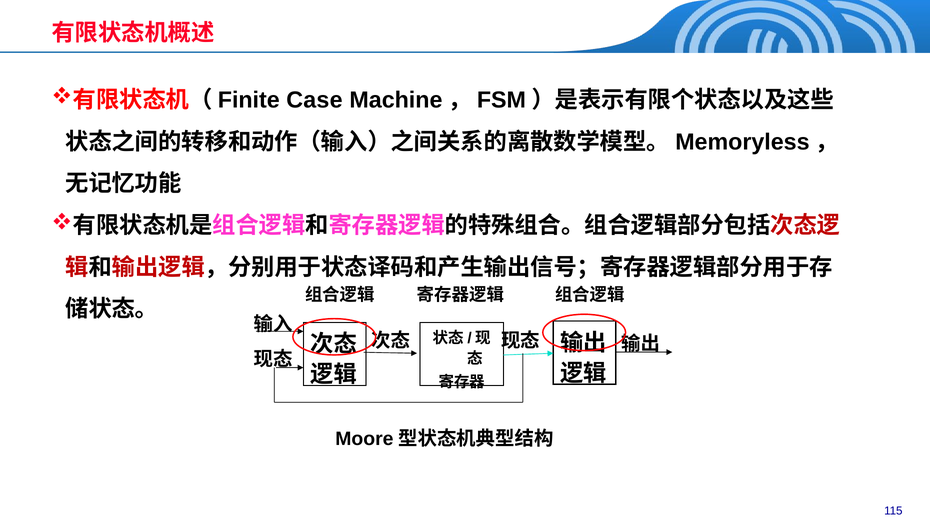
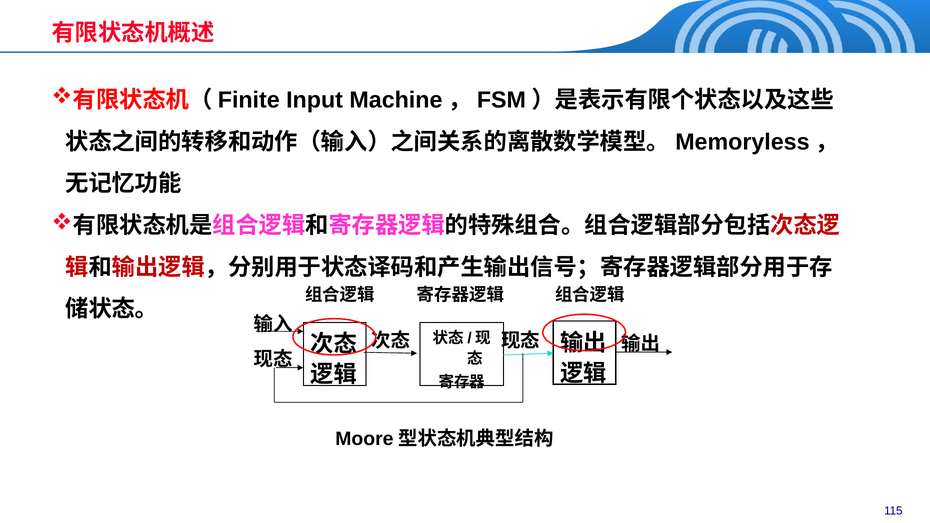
Case: Case -> Input (315, 100)
